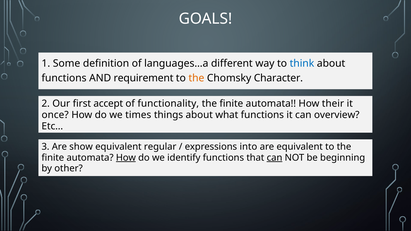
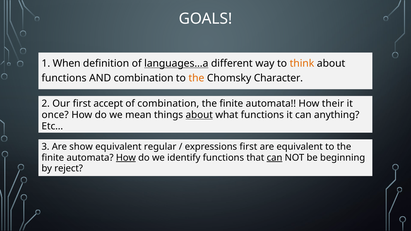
Some: Some -> When (67, 63)
languages…a underline: none -> present (176, 63)
think colour: blue -> orange (302, 63)
AND requirement: requirement -> combination (144, 78)
of functionality: functionality -> combination (168, 104)
times: times -> mean (138, 115)
about underline: none -> present (199, 115)
overview: overview -> anything (337, 115)
expressions into: into -> first (248, 147)
other: other -> reject (69, 169)
